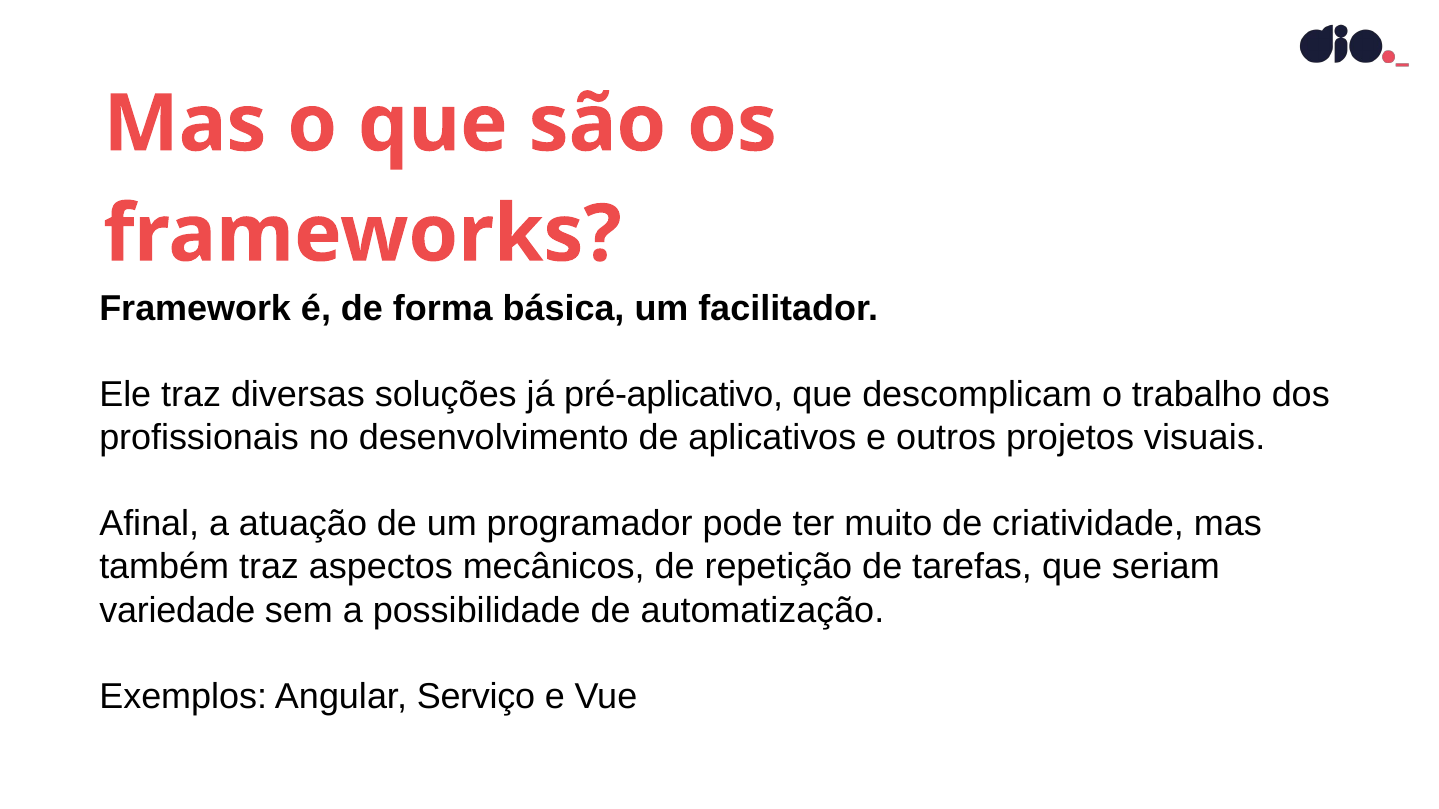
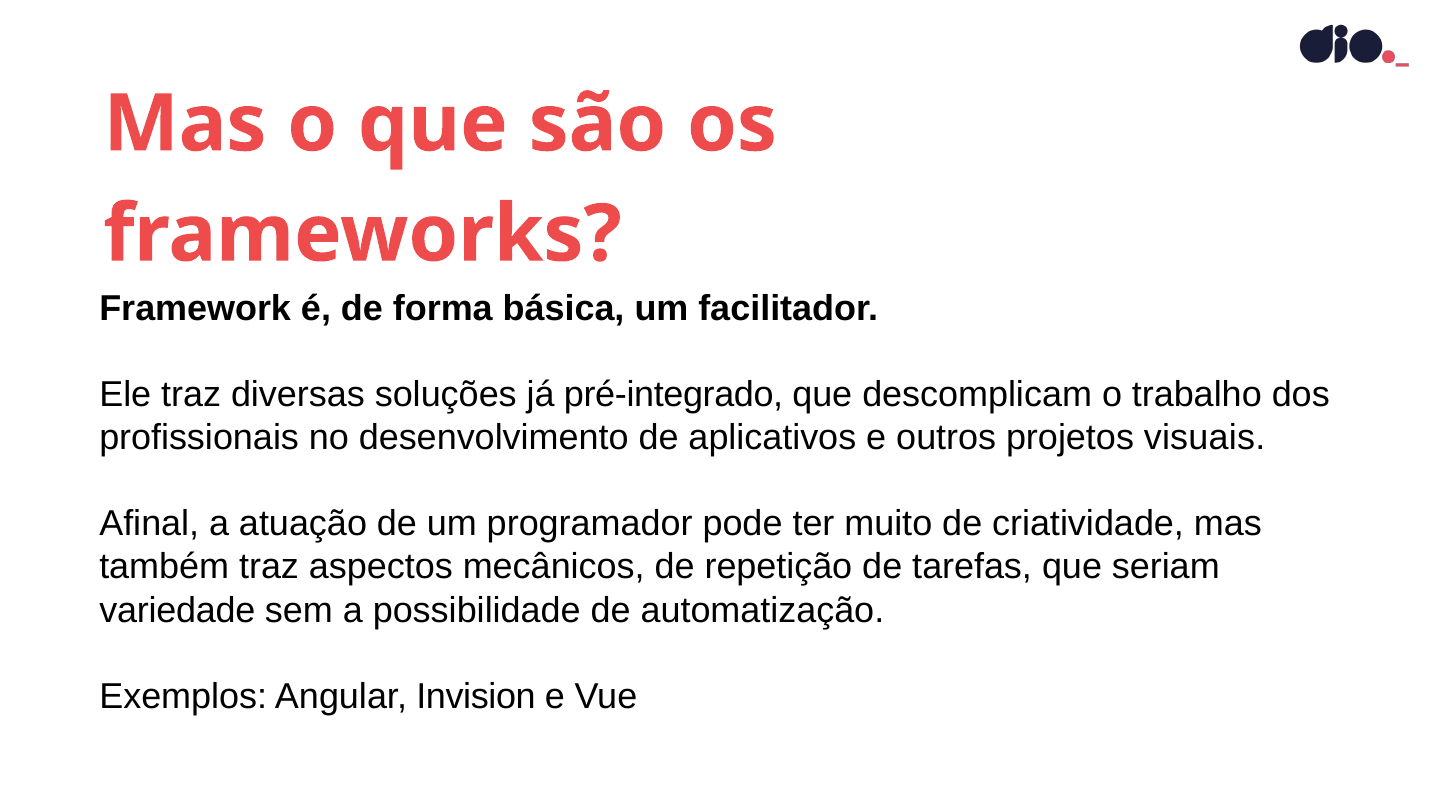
pré-aplicativo: pré-aplicativo -> pré-integrado (674, 395)
Serviço: Serviço -> Invision (476, 697)
